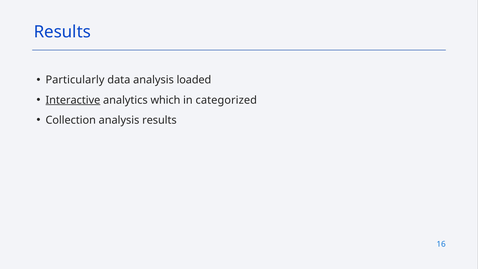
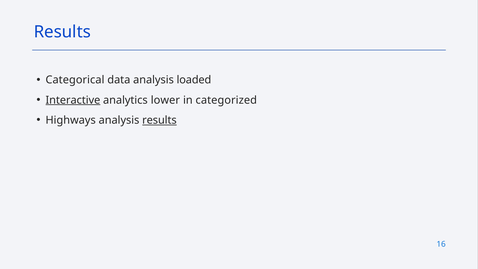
Particularly: Particularly -> Categorical (75, 80)
which: which -> lower (165, 100)
Collection: Collection -> Highways (71, 120)
results underline: none -> present (159, 120)
